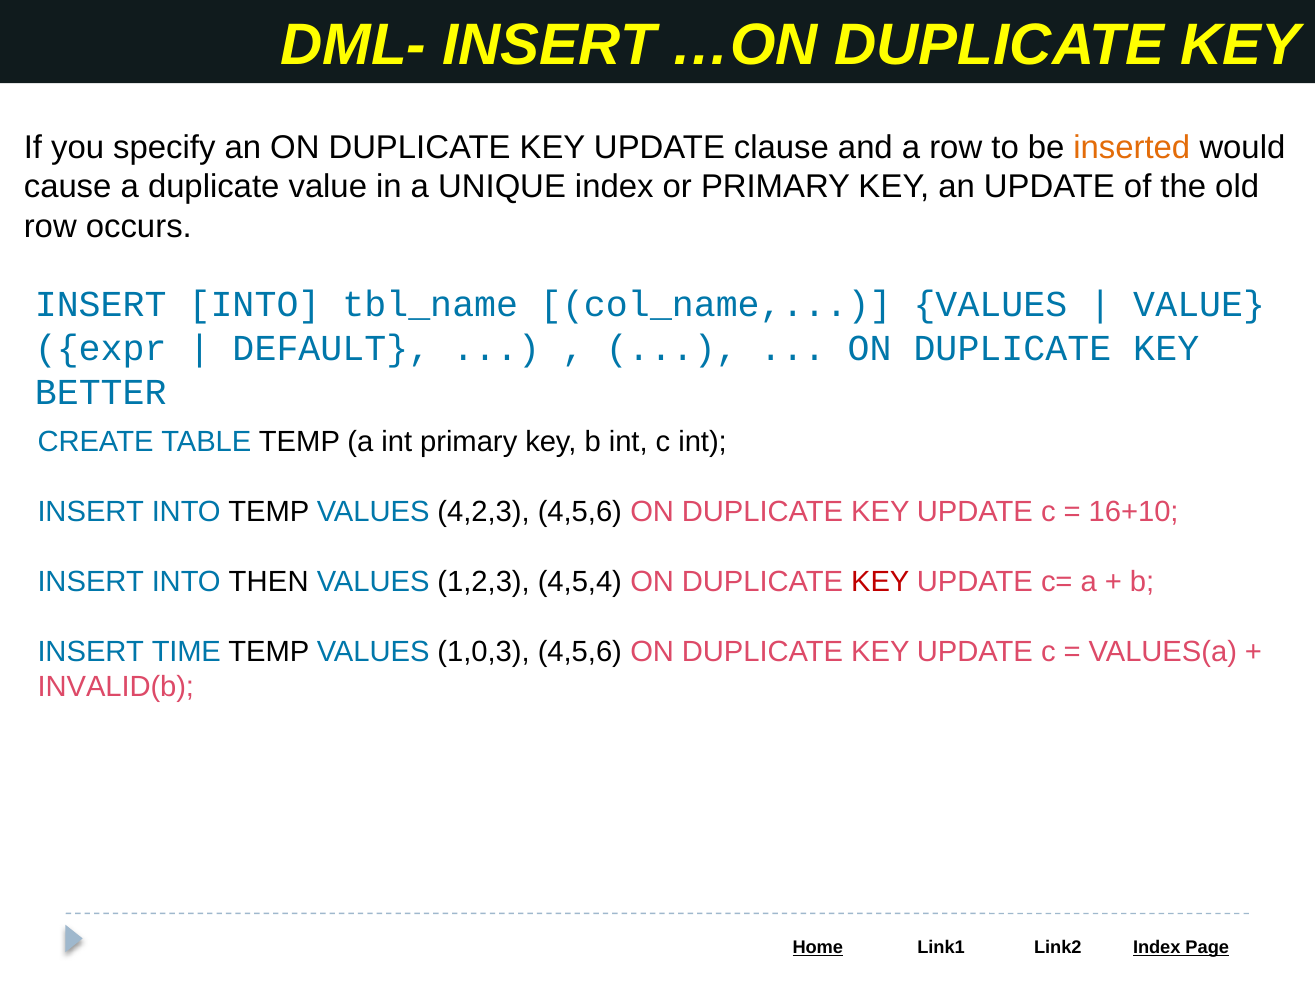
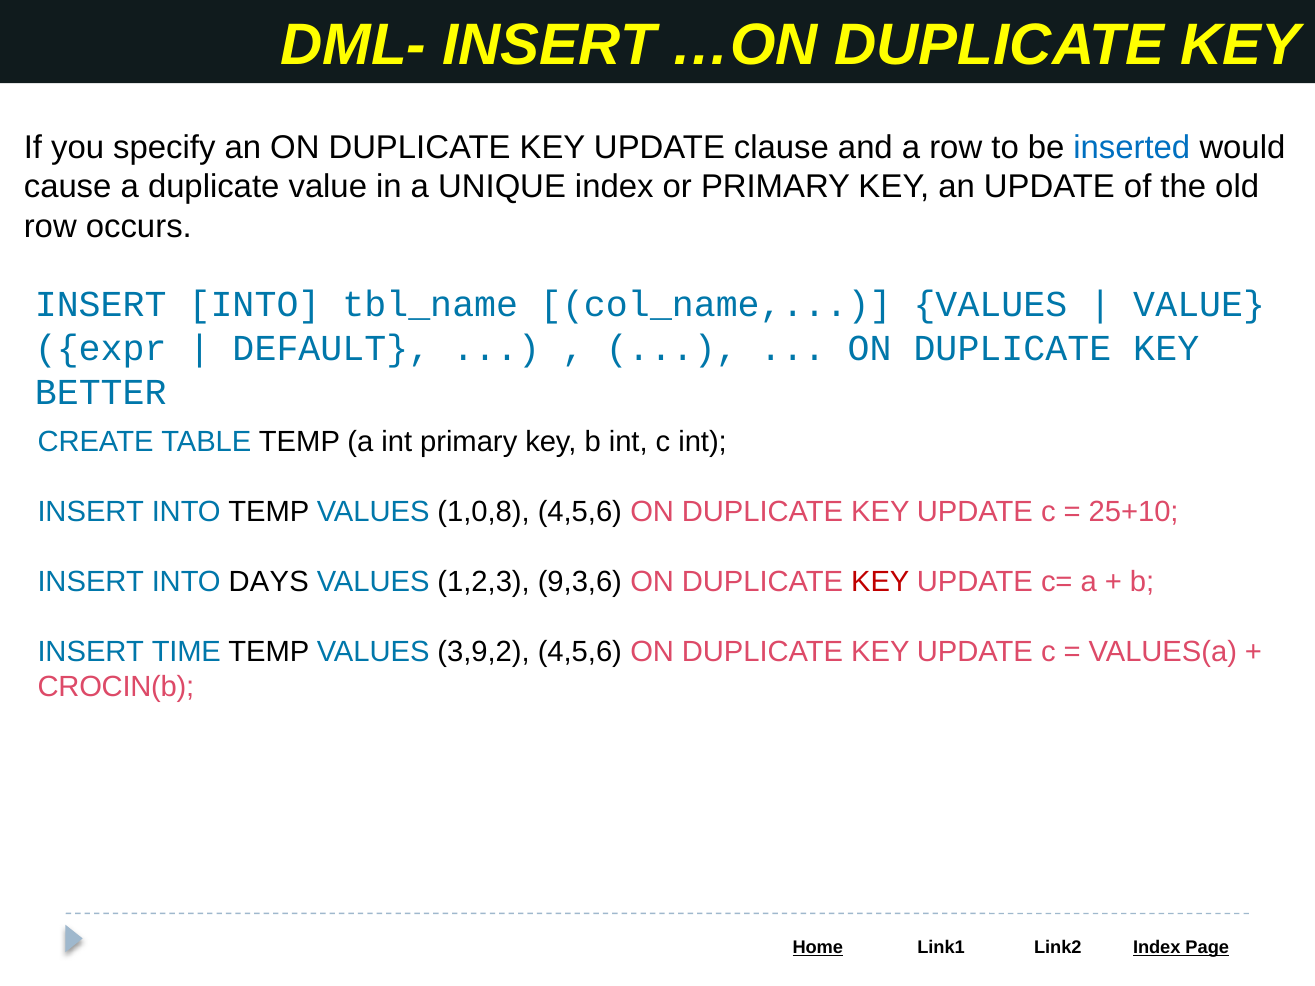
inserted colour: orange -> blue (1132, 148)
4,2,3: 4,2,3 -> 1,0,8 (484, 512)
16+10: 16+10 -> 25+10 (1134, 512)
THEN: THEN -> DAYS (269, 582)
4,5,4: 4,5,4 -> 9,3,6 (580, 582)
1,0,3: 1,0,3 -> 3,9,2 (484, 652)
INVALID(b: INVALID(b -> CROCIN(b (116, 687)
